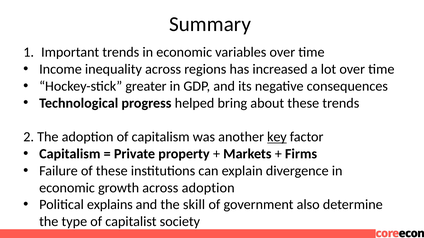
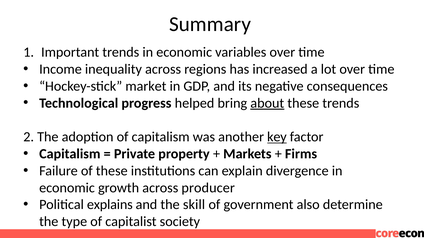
greater: greater -> market (146, 86)
about underline: none -> present (267, 103)
across adoption: adoption -> producer (208, 188)
